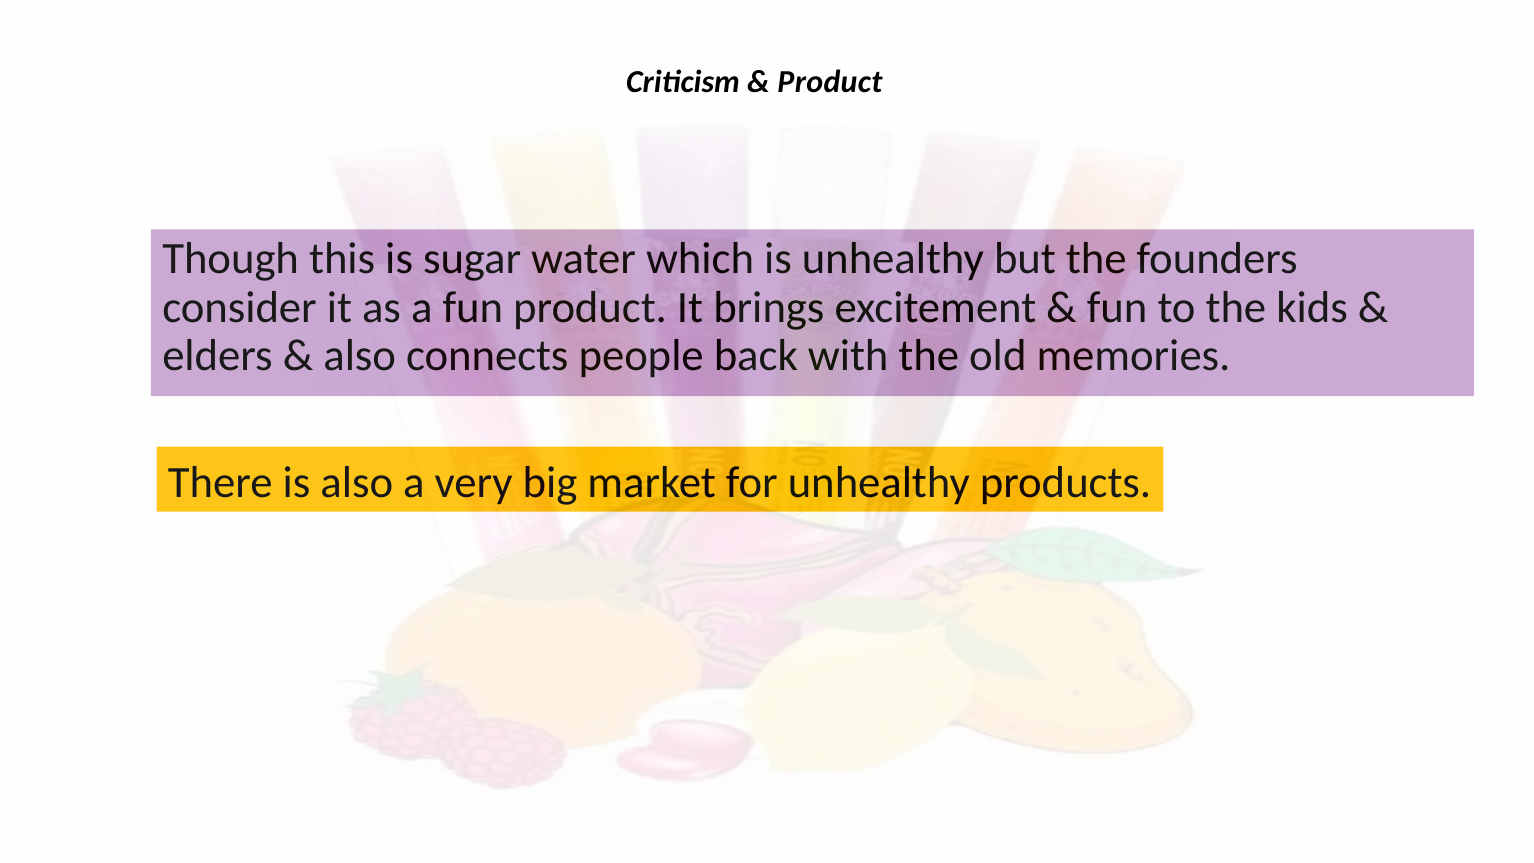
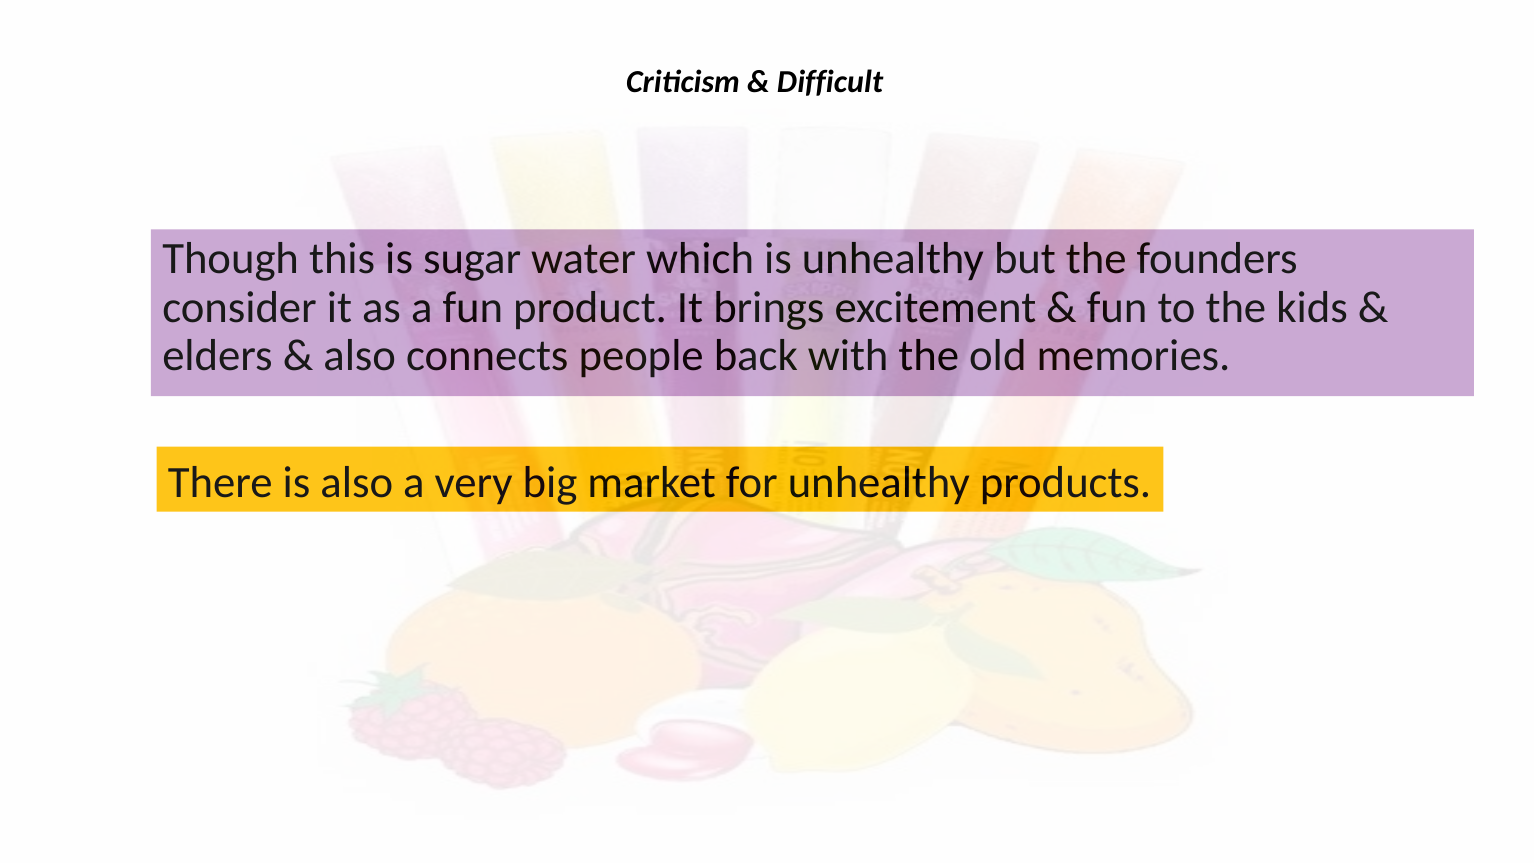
Product: Product -> Difficult (830, 82)
